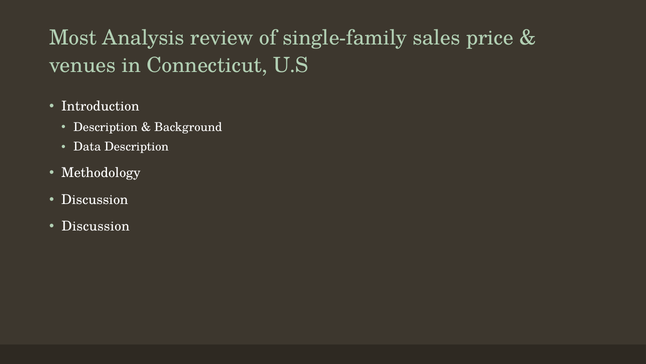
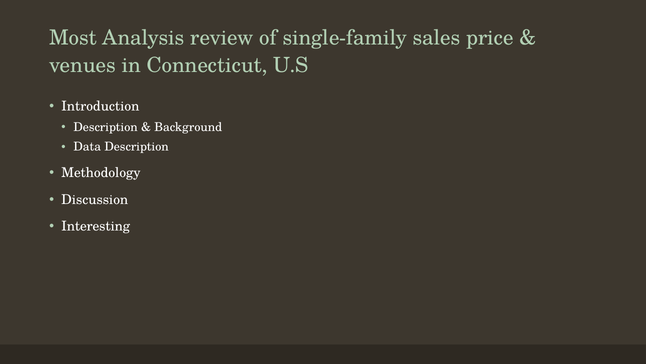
Discussion: Discussion -> Interesting (96, 226)
